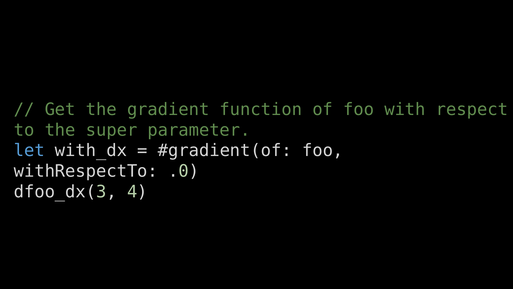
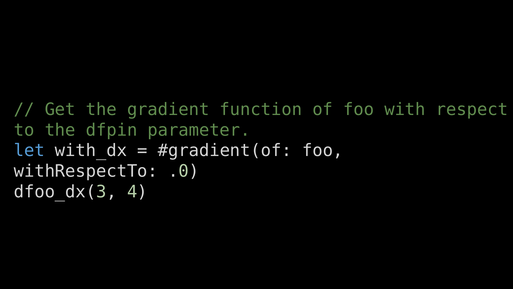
super: super -> dfpin (112, 130)
